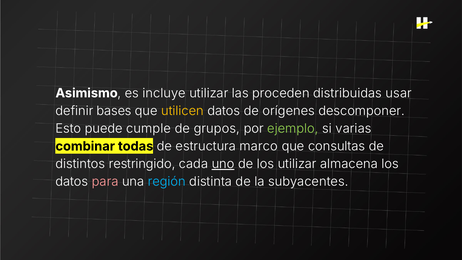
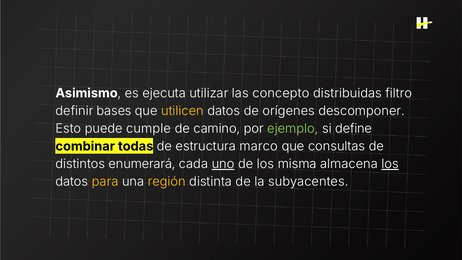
incluye: incluye -> ejecuta (164, 93)
proceden: proceden -> concepto (281, 93)
usar: usar -> filtro (399, 93)
grupos: grupos -> camino (217, 128)
varias: varias -> define (354, 128)
restringido: restringido -> enumerará (142, 164)
los utilizar: utilizar -> misma (297, 164)
los underline: none -> present (390, 164)
para colour: pink -> yellow (105, 182)
región colour: light blue -> yellow (167, 182)
